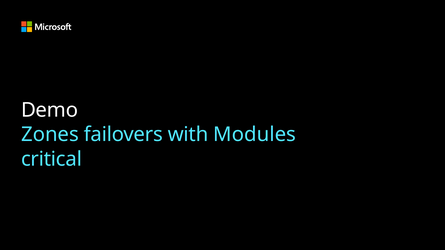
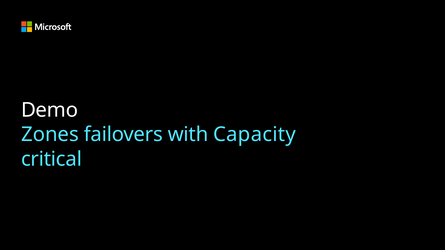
Modules: Modules -> Capacity (254, 135)
